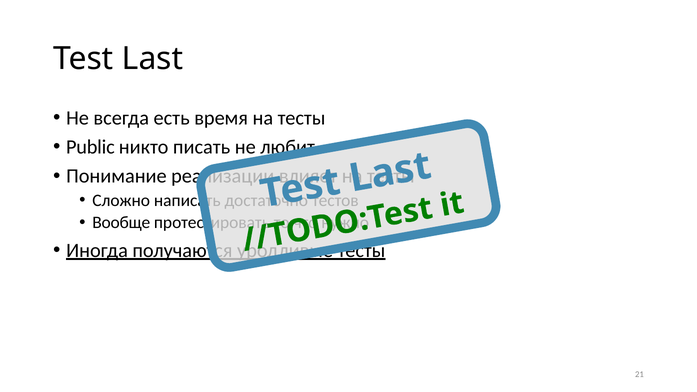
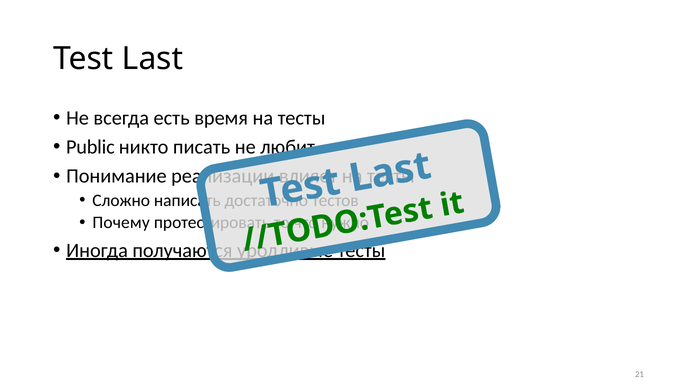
Вообще: Вообще -> Почему (121, 223)
